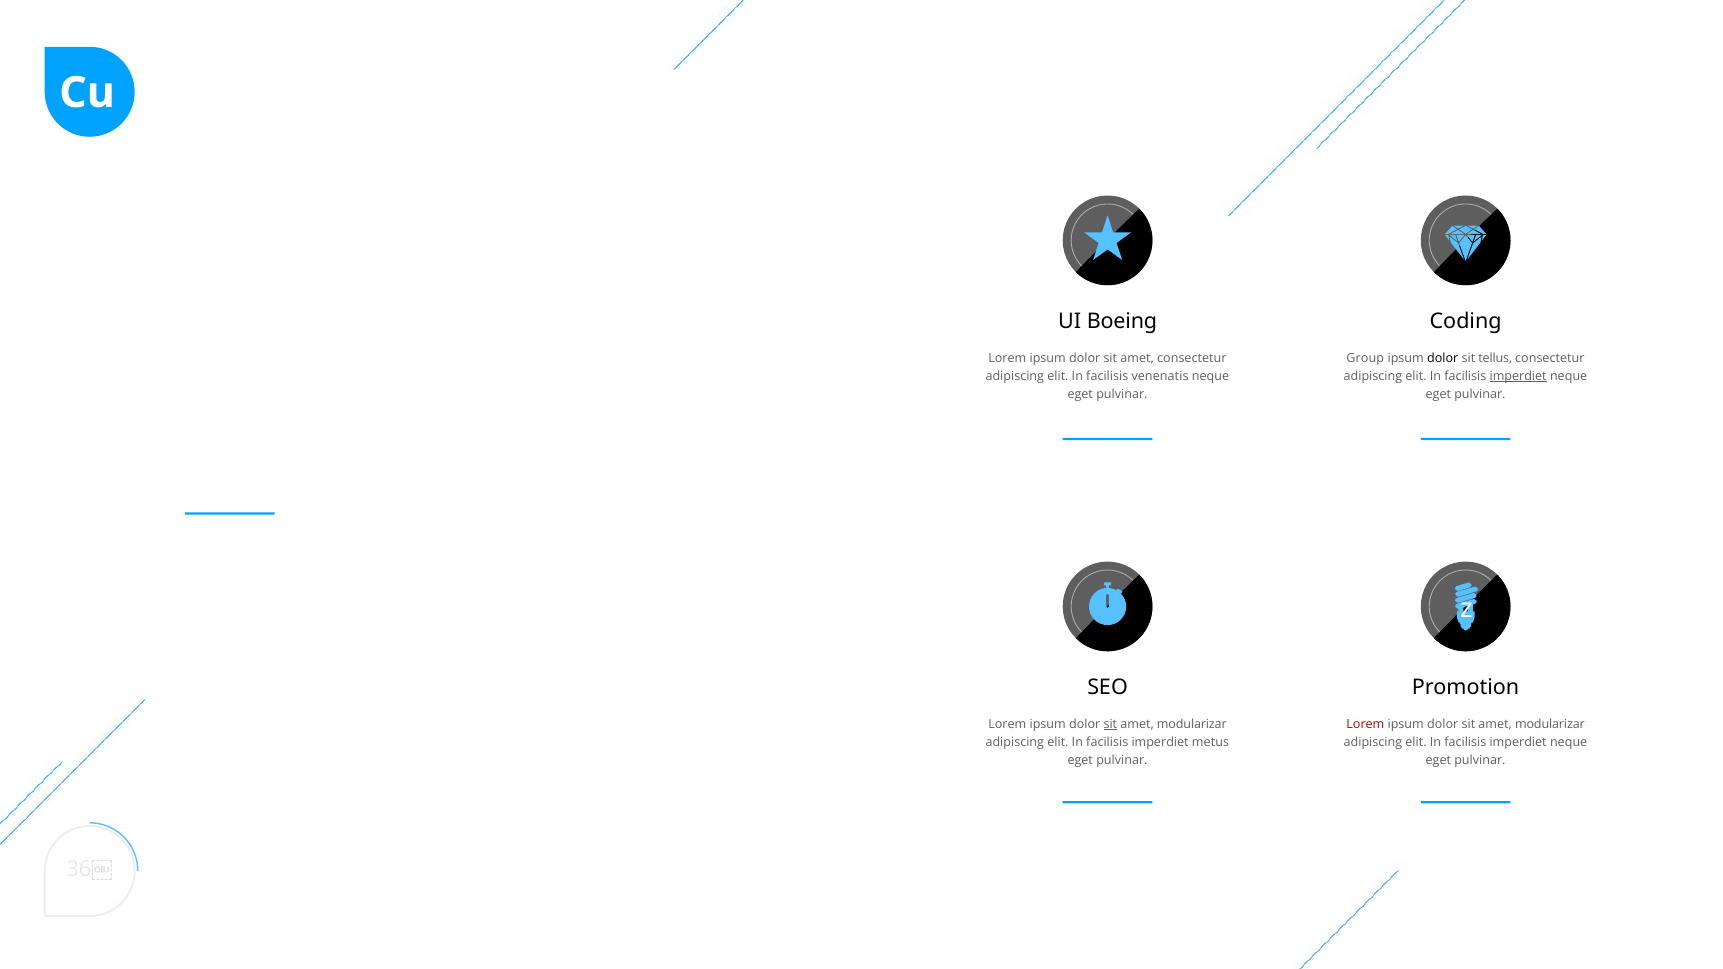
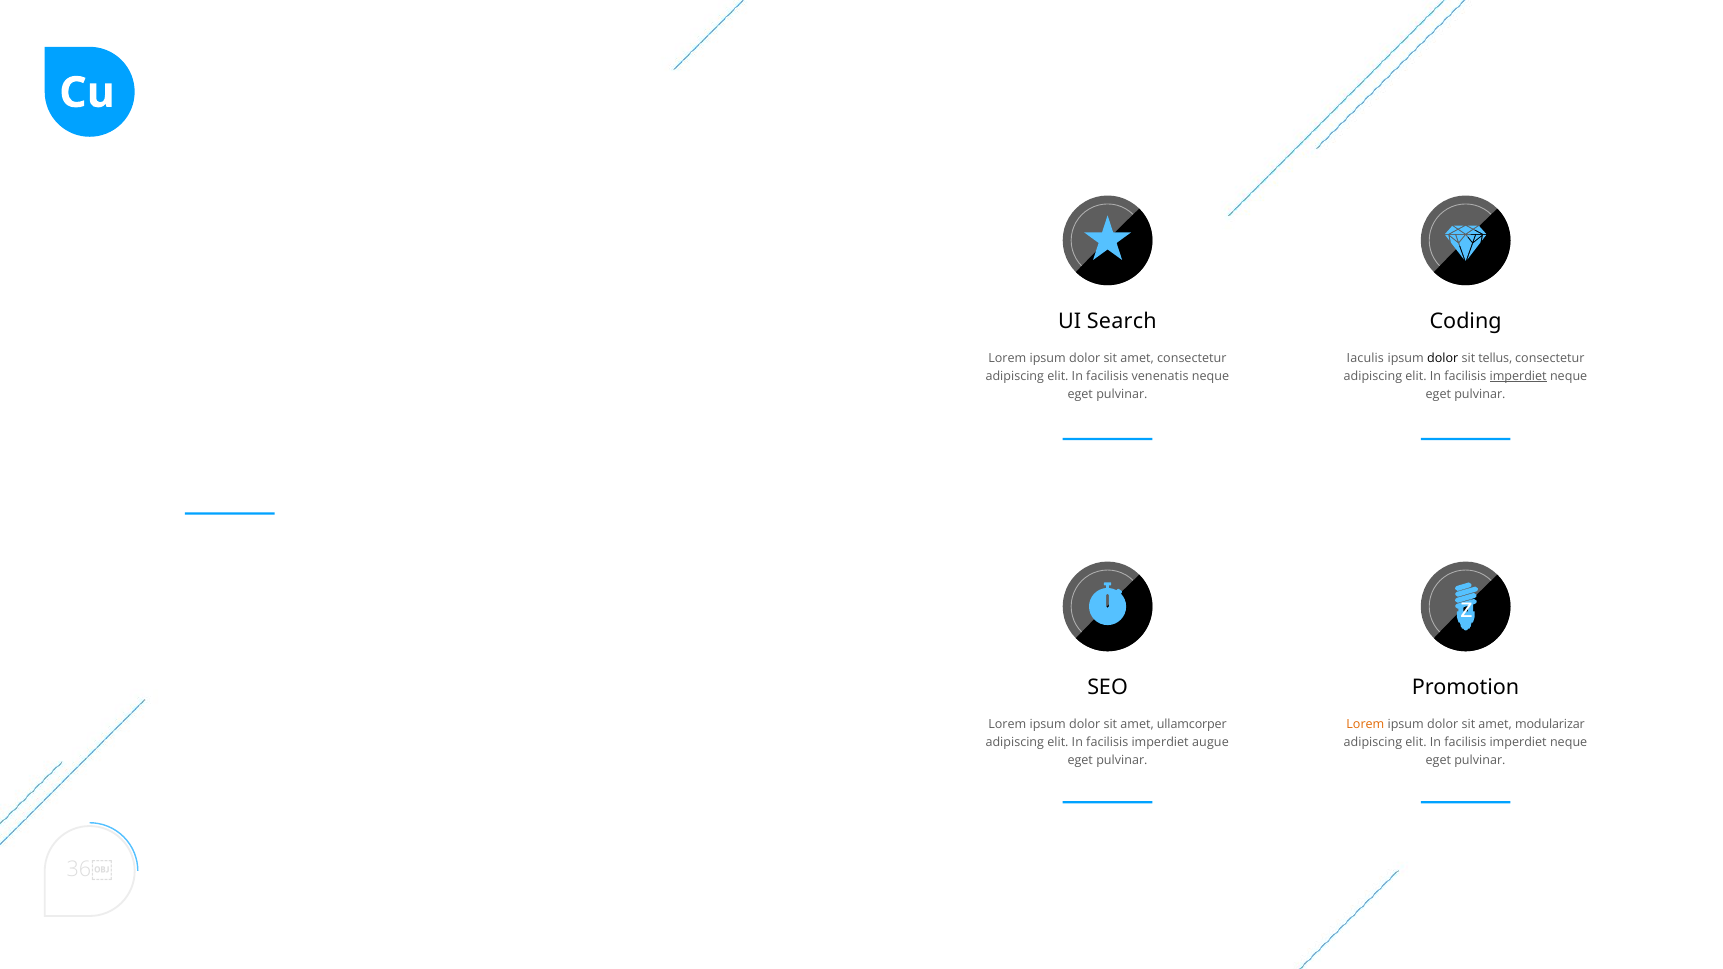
Boeing: Boeing -> Search (1122, 322)
Group: Group -> Iaculis (1365, 358)
sit underline: present -> none (1110, 724)
modularizar: modularizar -> ullamcorper (1192, 724)
Lorem colour: red -> orange (1365, 724)
metus: metus -> augue (1210, 742)
